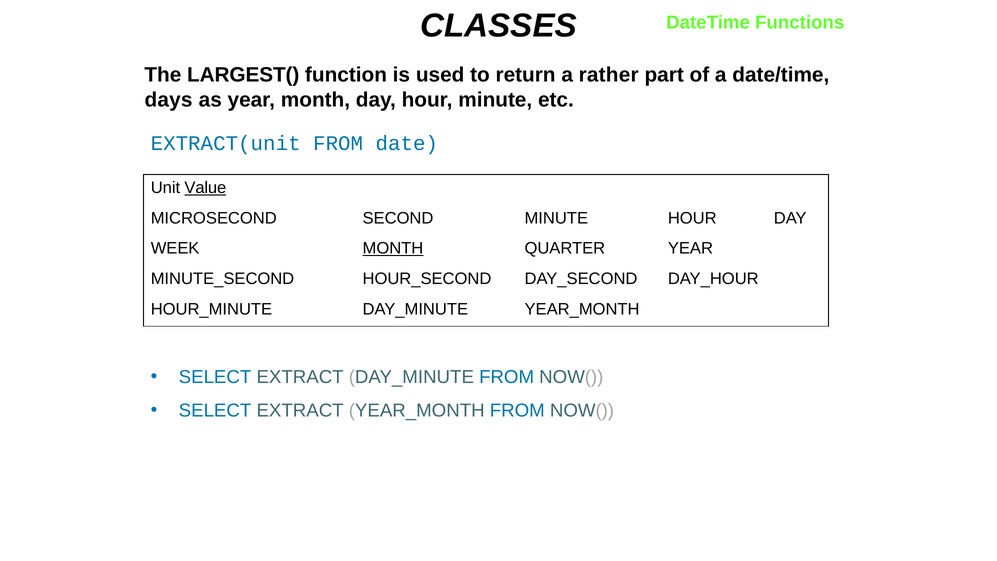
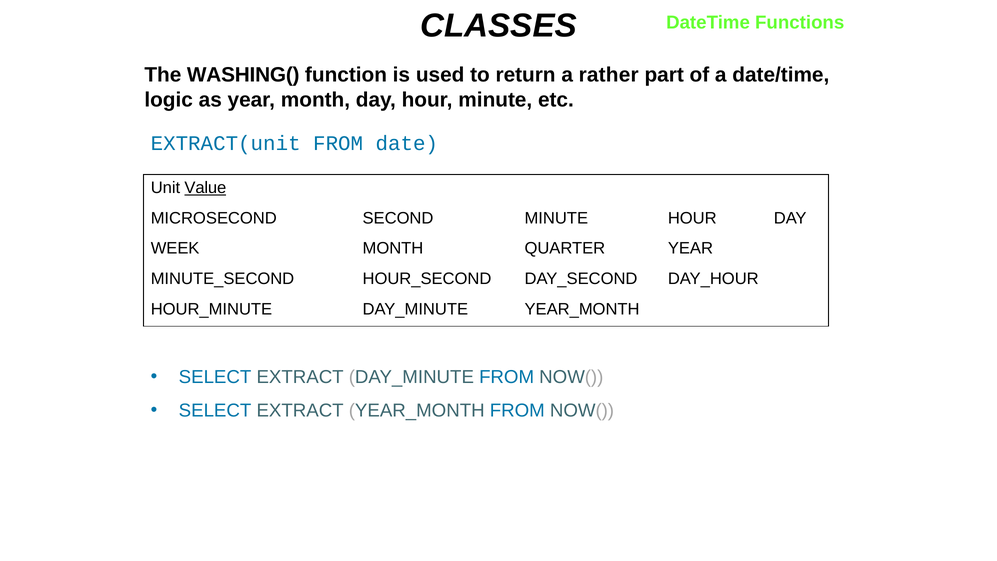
LARGEST(: LARGEST( -> WASHING( (243, 75)
days: days -> logic (169, 100)
MONTH underline: present -> none (393, 248)
